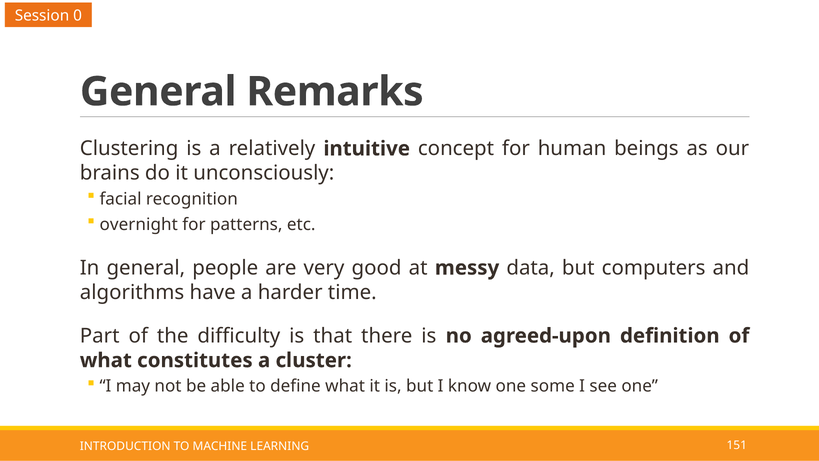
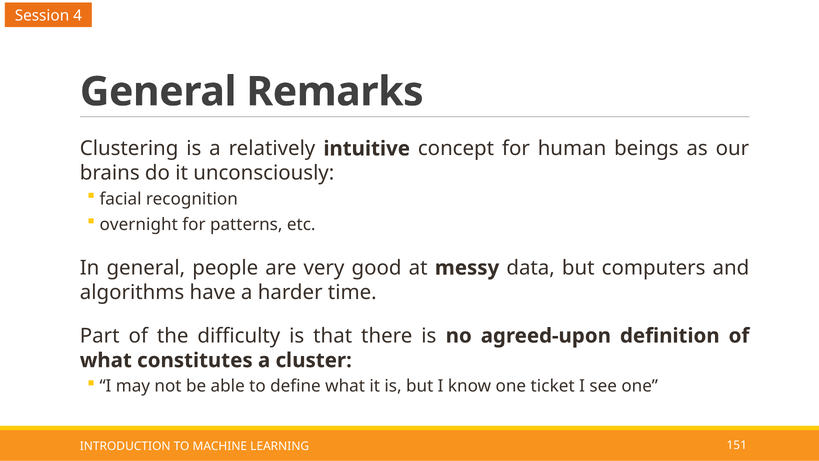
0: 0 -> 4 (78, 16)
some: some -> ticket (553, 386)
